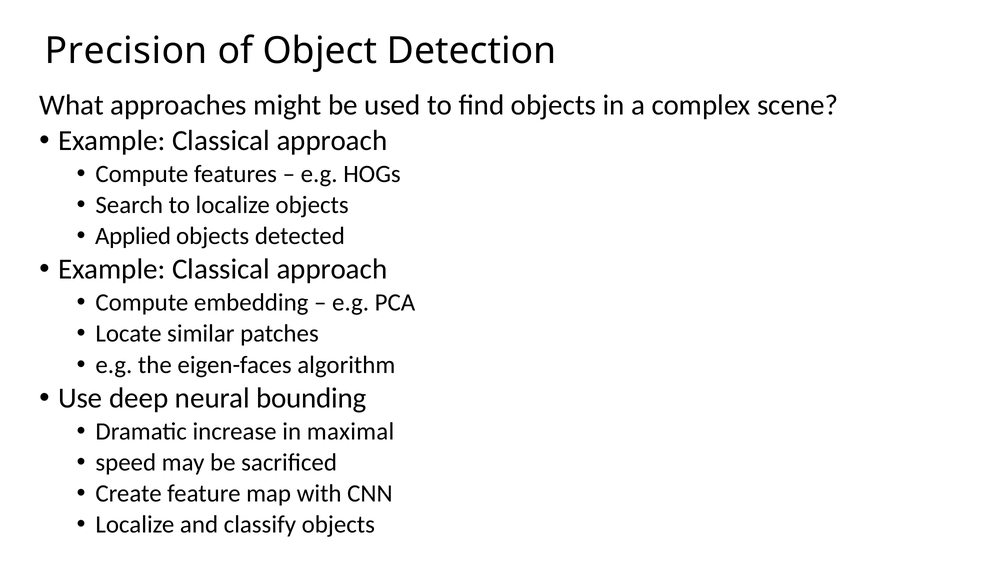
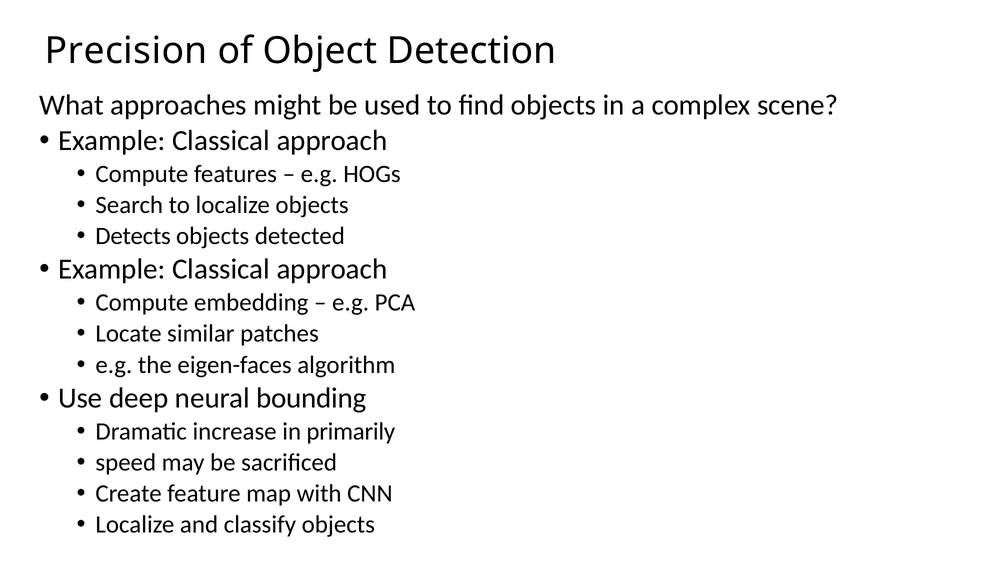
Applied: Applied -> Detects (133, 236)
maximal: maximal -> primarily (351, 431)
